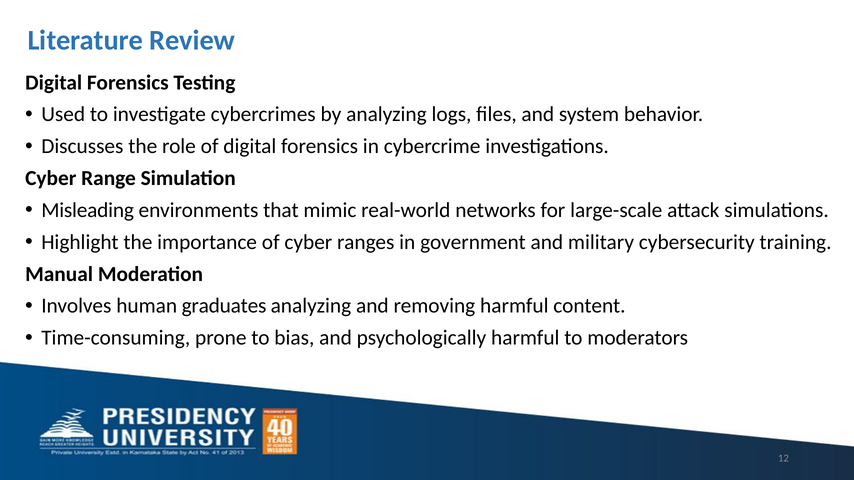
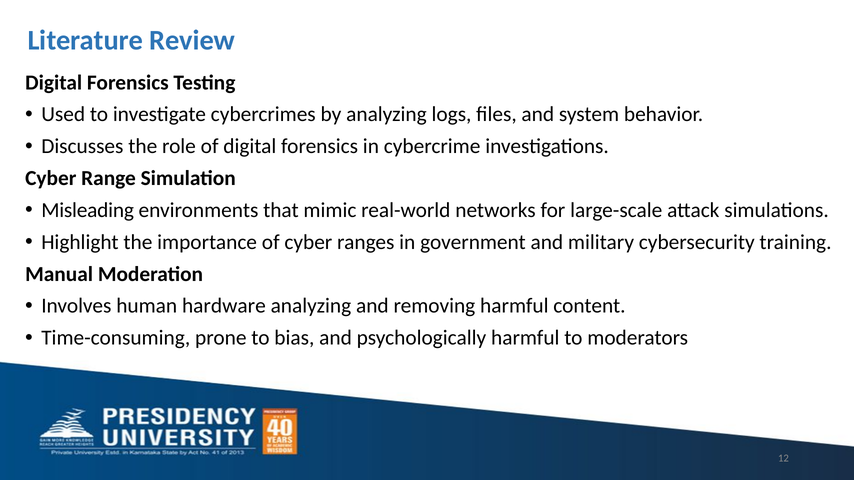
graduates: graduates -> hardware (224, 306)
